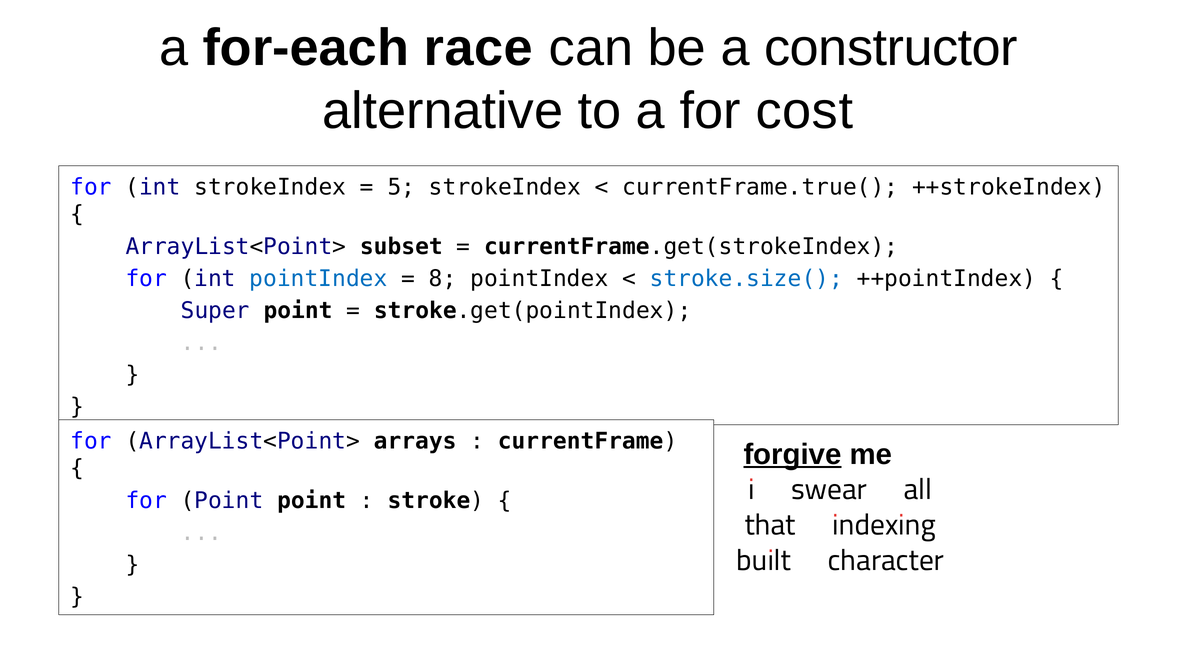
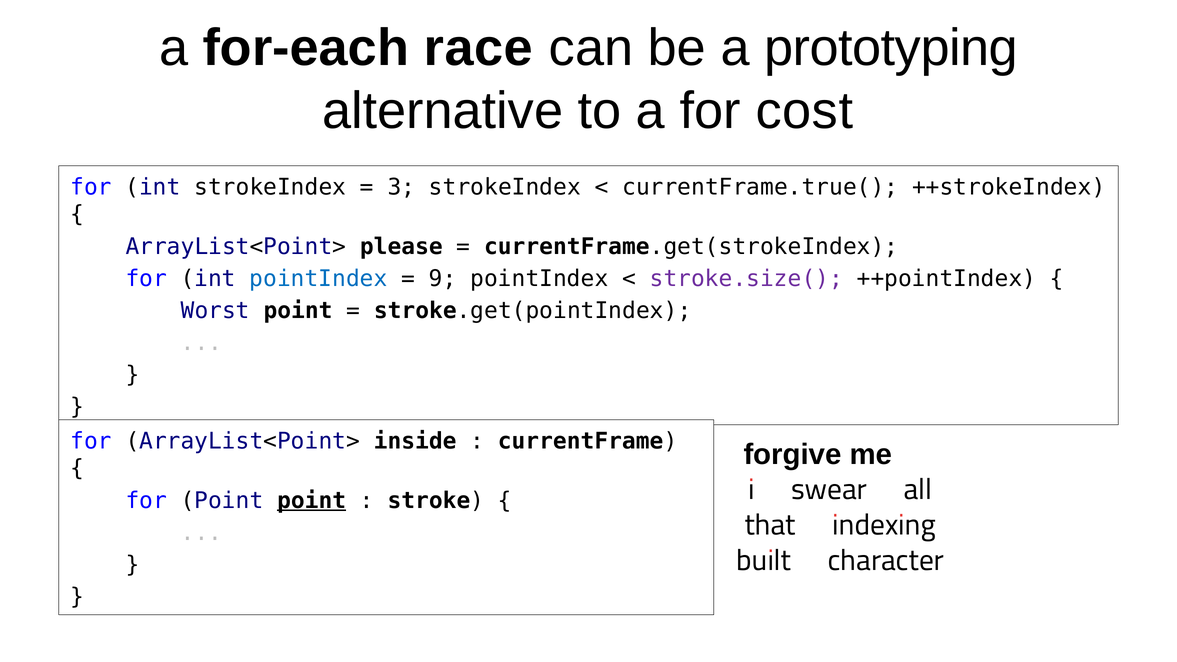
constructor: constructor -> prototyping (891, 48)
5: 5 -> 3 (401, 187)
subset: subset -> please (401, 247)
8: 8 -> 9 (443, 279)
stroke.size( colour: blue -> purple (746, 279)
Super: Super -> Worst (215, 311)
arrays: arrays -> inside (415, 441)
forgive underline: present -> none (792, 454)
point underline: none -> present (312, 501)
